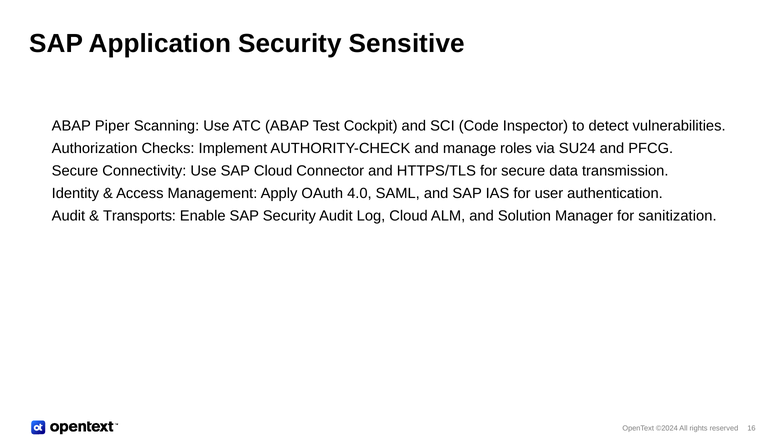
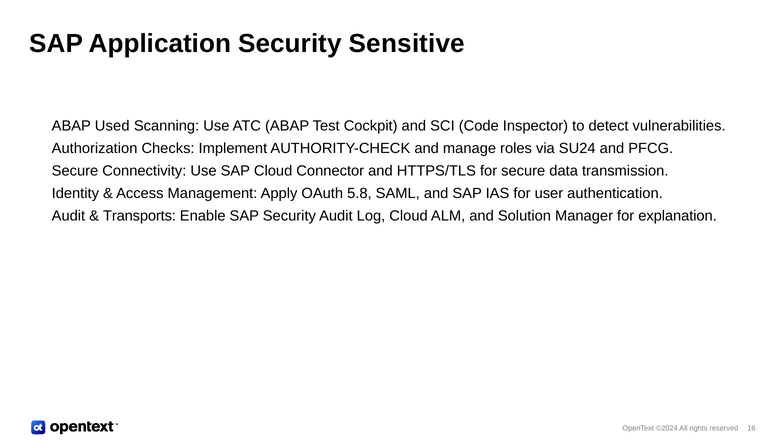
Piper: Piper -> Used (112, 126)
4.0: 4.0 -> 5.8 (359, 193)
sanitization: sanitization -> explanation (678, 216)
